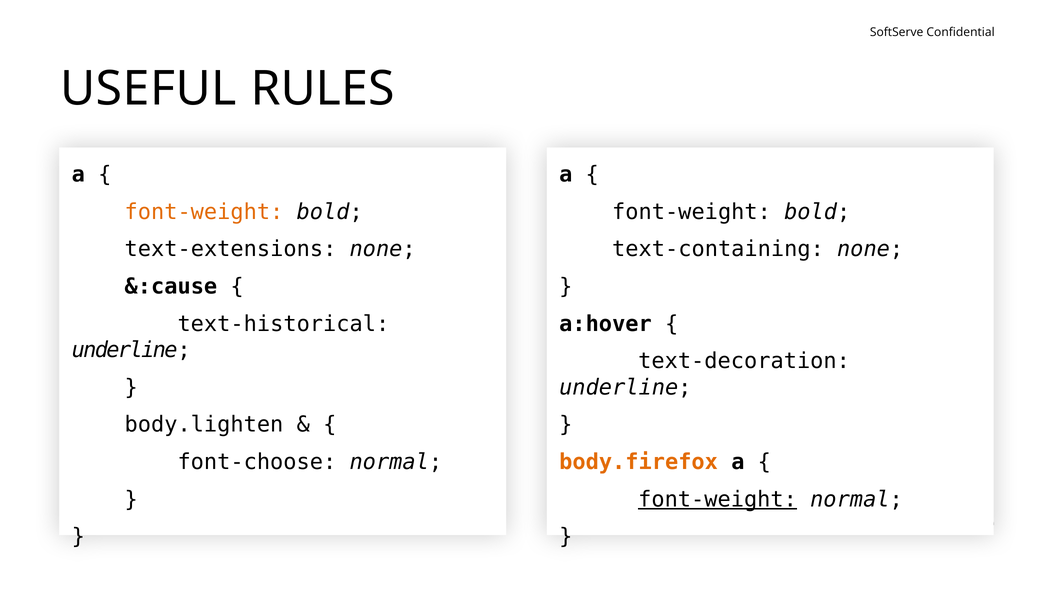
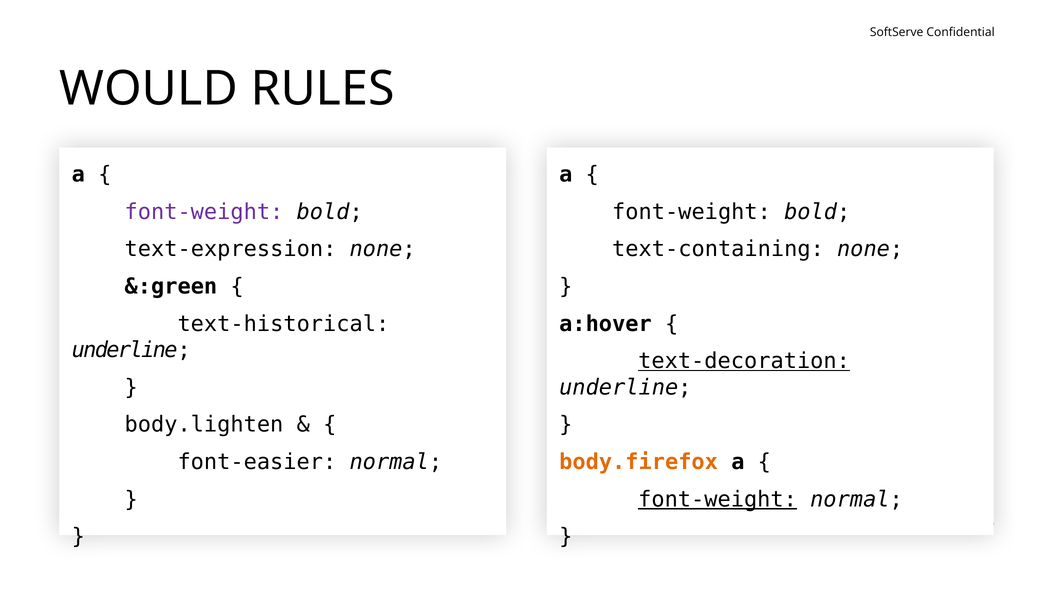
USEFUL: USEFUL -> WOULD (149, 89)
font-weight colour: orange -> purple (204, 212)
text-extensions: text-extensions -> text-expression (230, 249)
&:cause: &:cause -> &:green (171, 287)
text-decoration underline: none -> present (744, 361)
font-choose: font-choose -> font-easier (257, 462)
